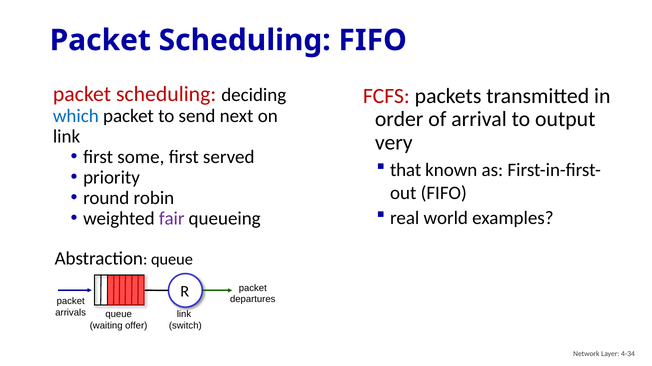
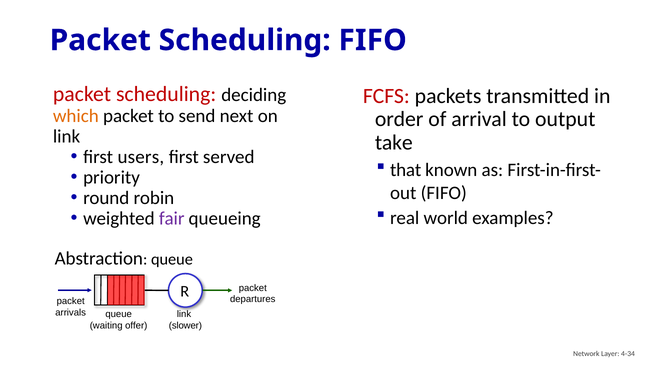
which colour: blue -> orange (76, 116)
very: very -> take (394, 143)
some: some -> users (141, 157)
switch: switch -> slower (185, 326)
